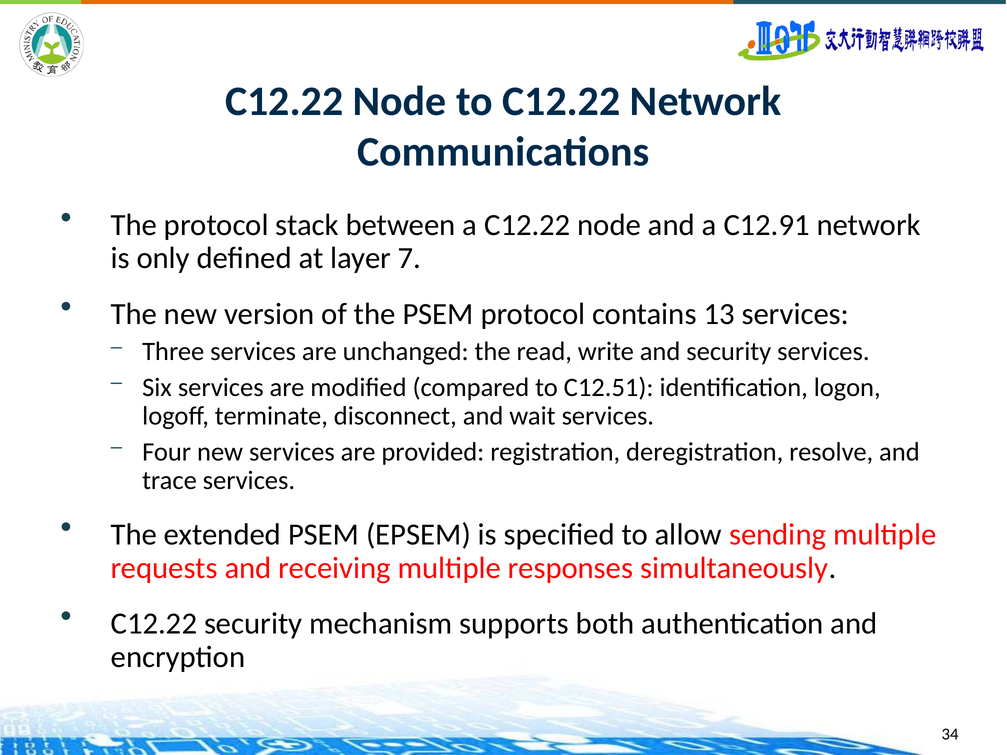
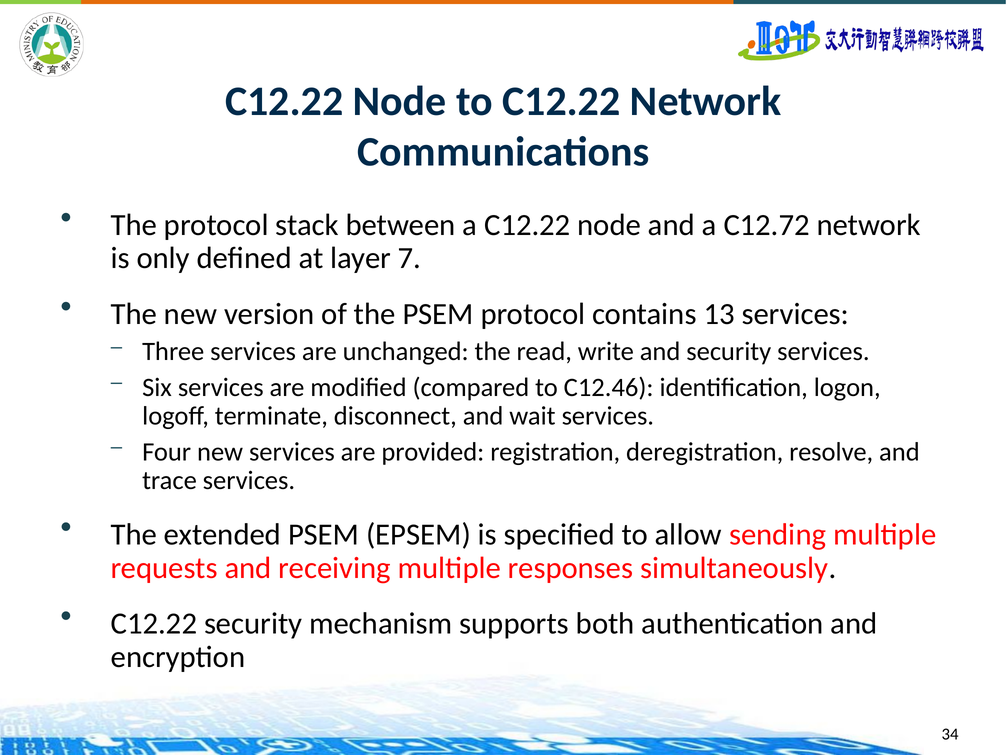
C12.91: C12.91 -> C12.72 (767, 225)
C12.51: C12.51 -> C12.46 (609, 387)
